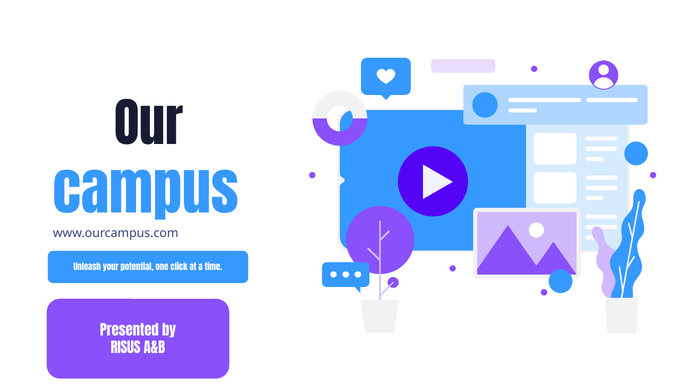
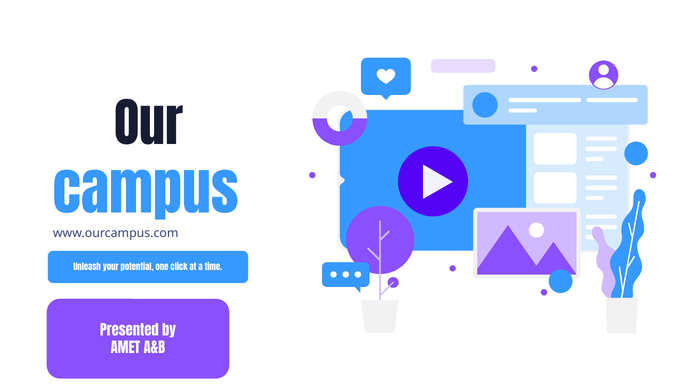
RISUS: RISUS -> AMET (125, 348)
